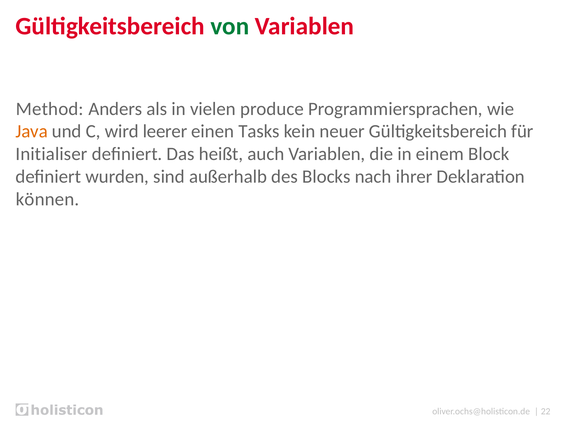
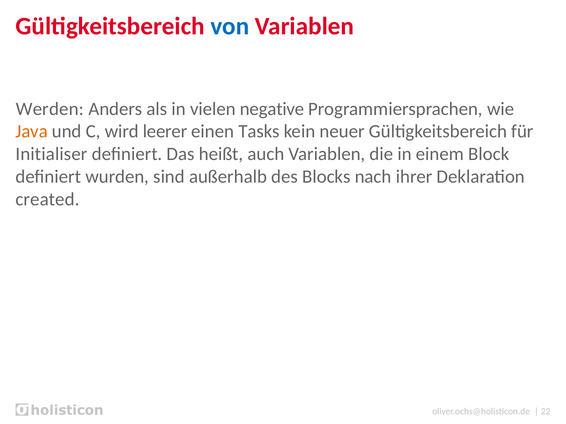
von colour: green -> blue (230, 26)
Method: Method -> Werden (50, 109)
produce: produce -> negative (272, 109)
können: können -> created (48, 200)
